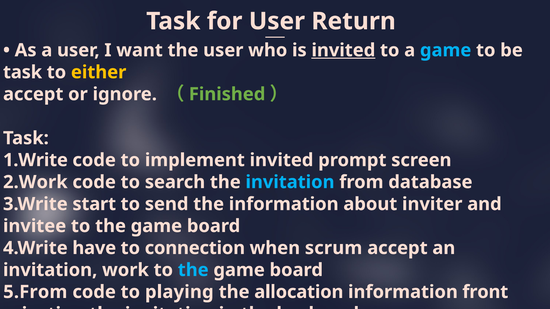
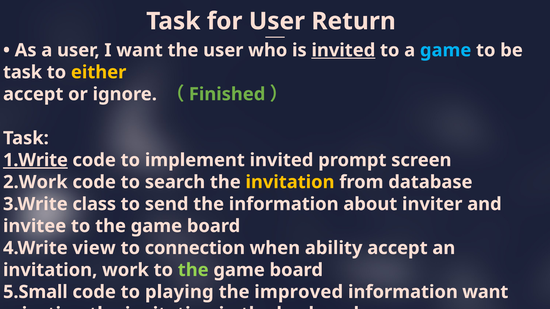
1.Write underline: none -> present (35, 160)
invitation colour: light blue -> yellow (290, 182)
start: start -> class (94, 204)
have: have -> view (94, 248)
scrum: scrum -> ability (334, 248)
the colour: light blue -> light green (193, 270)
5.From: 5.From -> 5.Small (35, 292)
allocation: allocation -> improved (299, 292)
information front: front -> want (485, 292)
